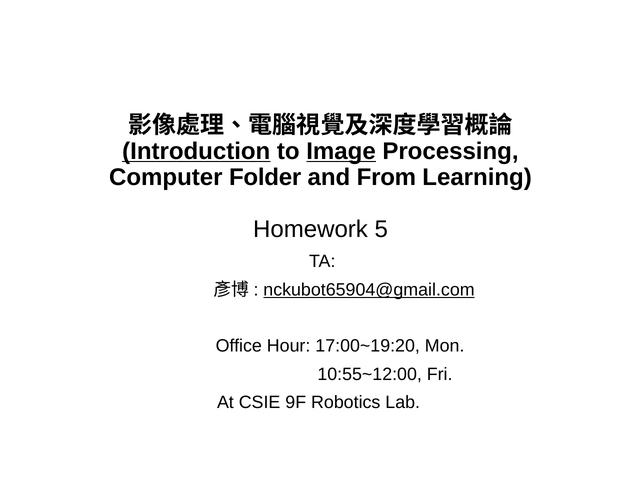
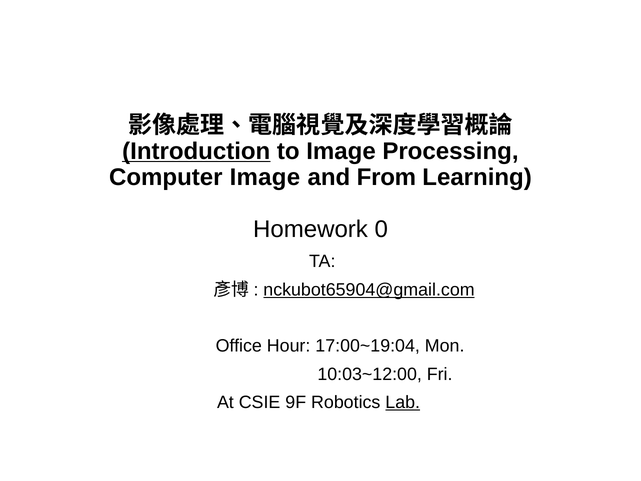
Image underline: present -> none (341, 151)
Computer Folder: Folder -> Image (265, 177)
5: 5 -> 0 (381, 229)
17:00~19:20: 17:00~19:20 -> 17:00~19:04 (368, 346)
10:55~12:00: 10:55~12:00 -> 10:03~12:00 (370, 374)
Lab underline: none -> present (403, 402)
